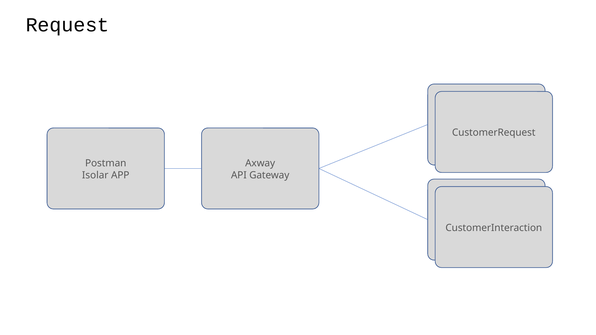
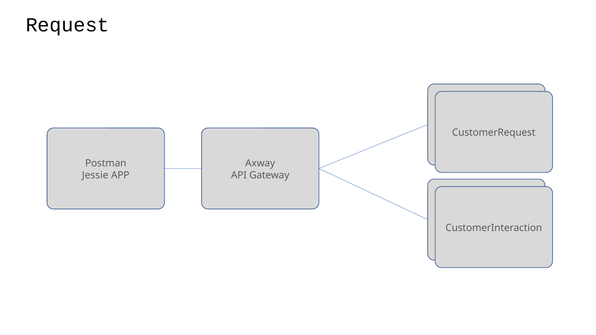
Isolar: Isolar -> Jessie (95, 175)
